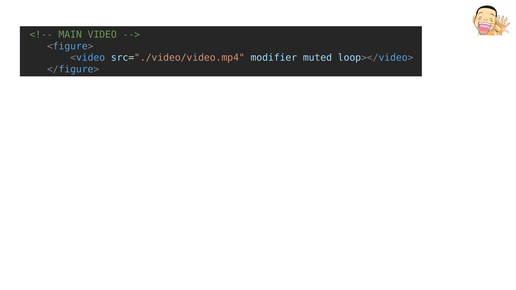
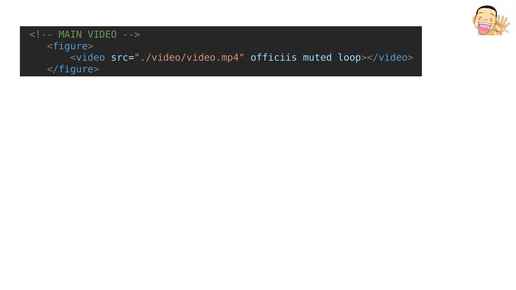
modifier: modifier -> officiis (274, 58)
